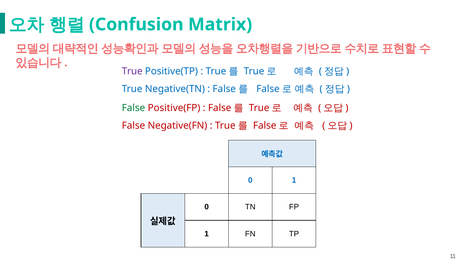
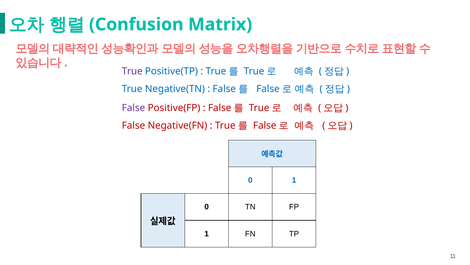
False colour: green -> purple (133, 108)
